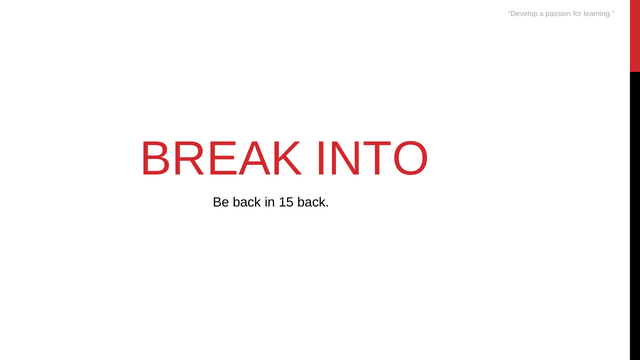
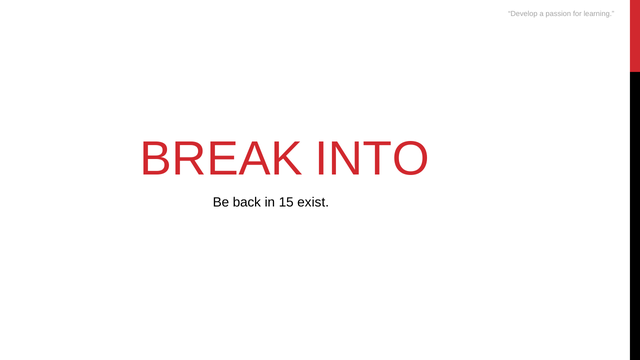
15 back: back -> exist (313, 202)
